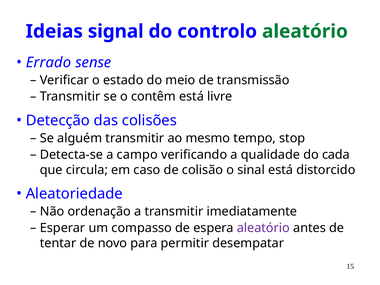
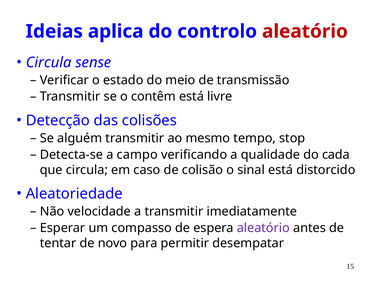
signal: signal -> aplica (116, 31)
aleatório colour: green -> red (305, 31)
Errado: Errado -> Circula (49, 62)
ordenação: ordenação -> velocidade (99, 211)
